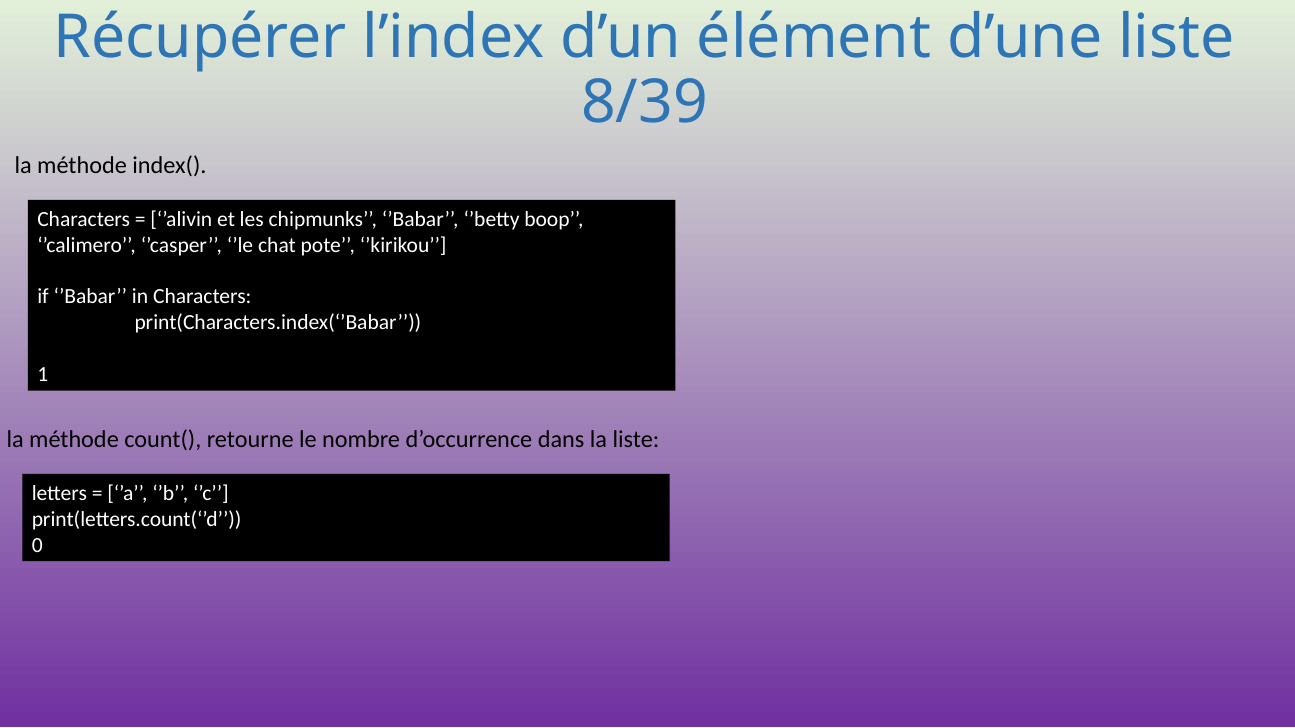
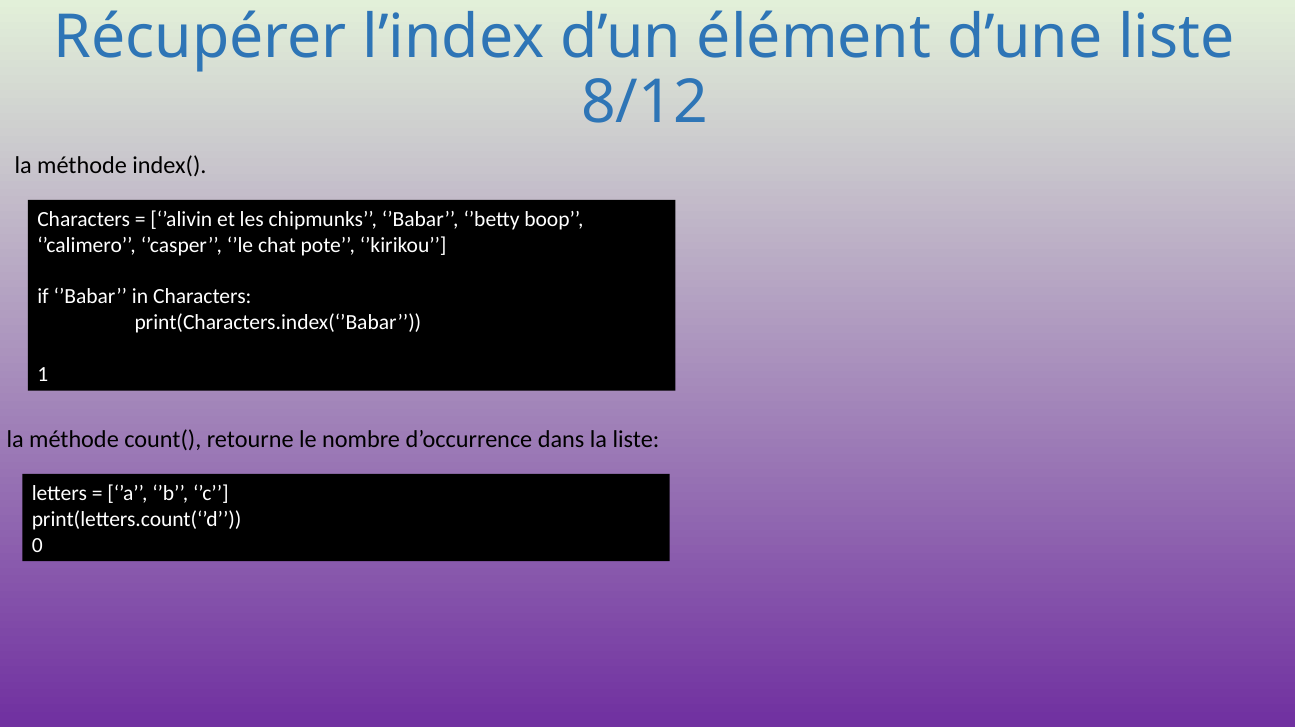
8/39: 8/39 -> 8/12 (644, 103)
